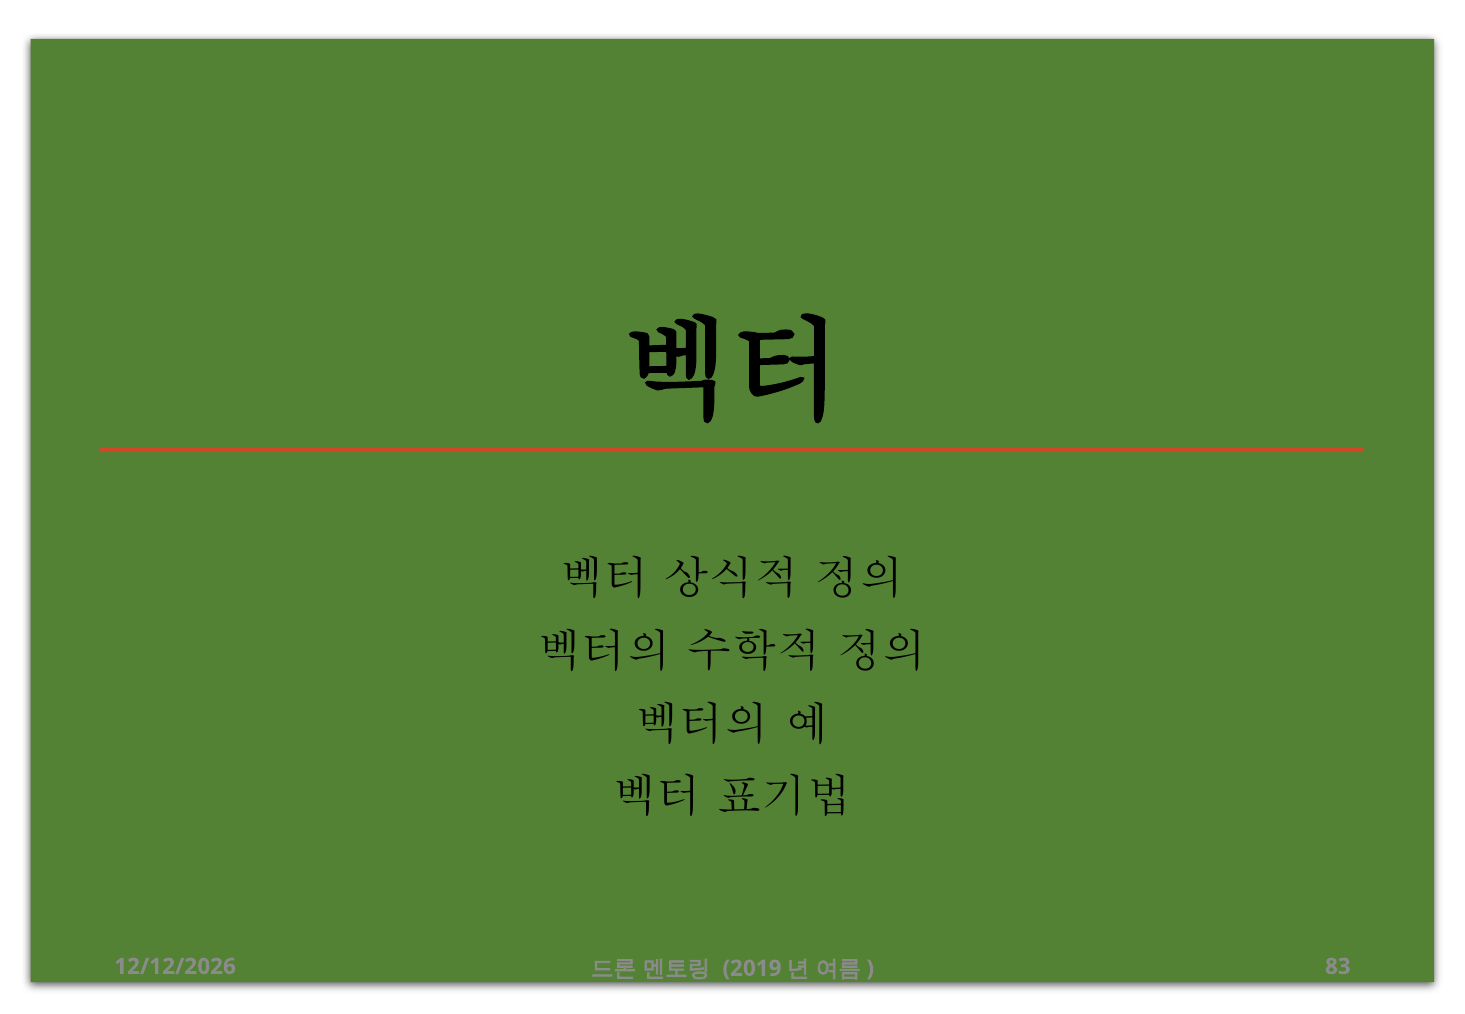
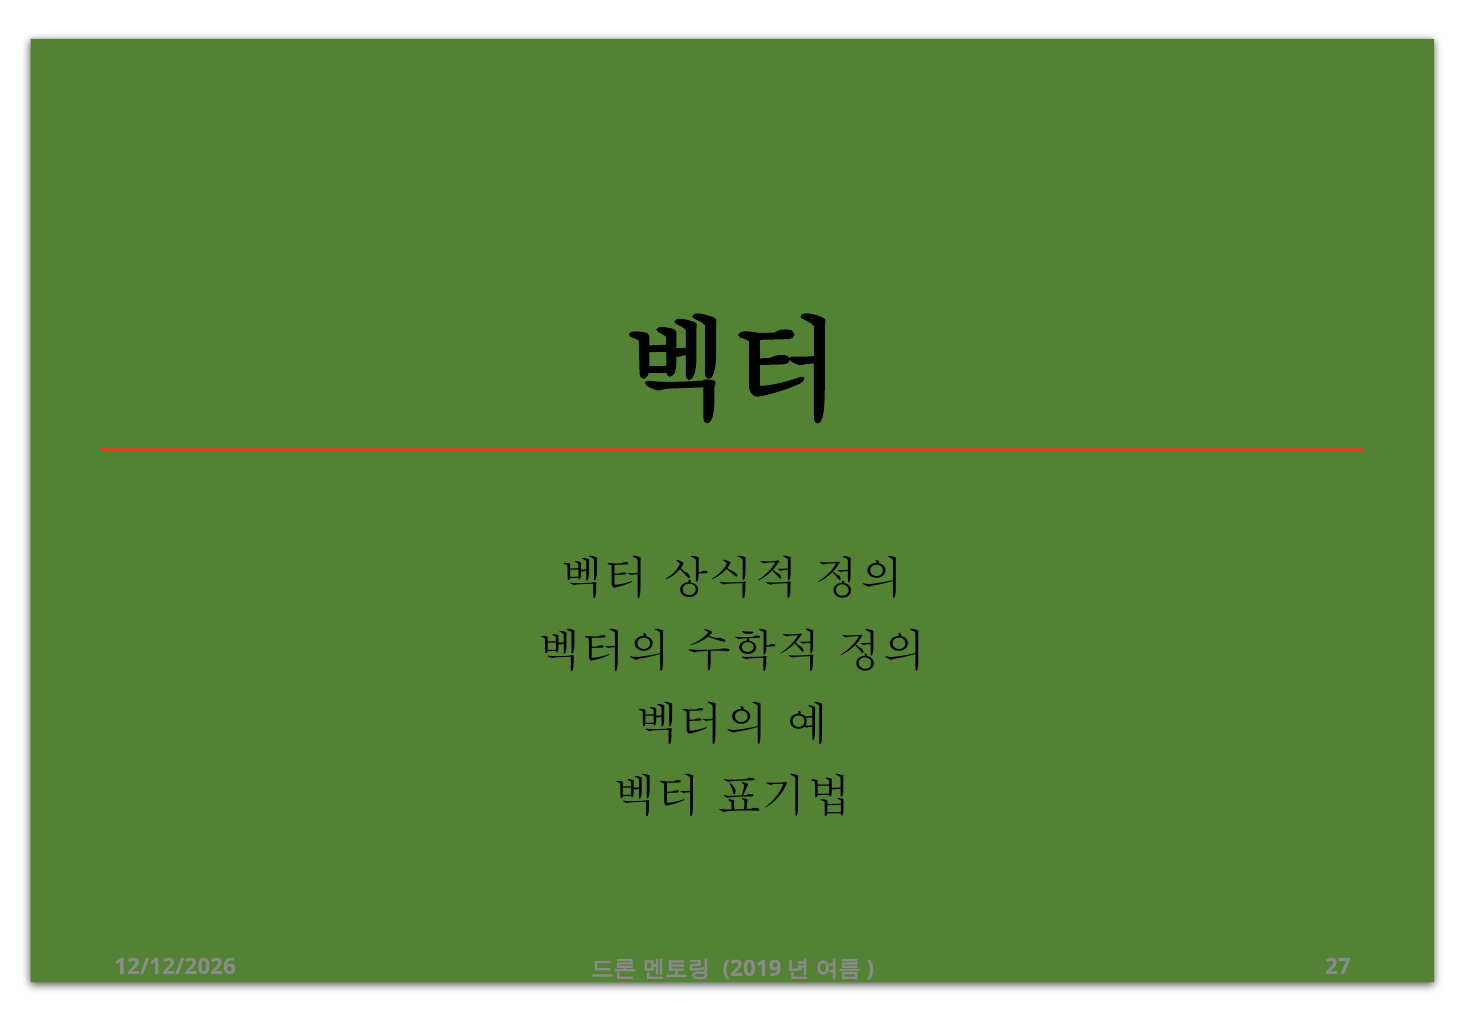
83: 83 -> 27 (1338, 967)
